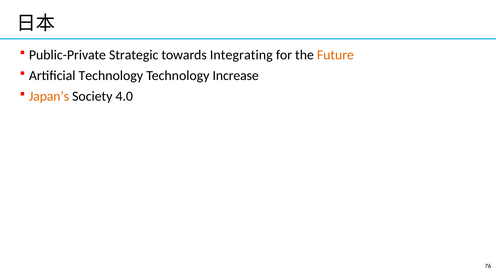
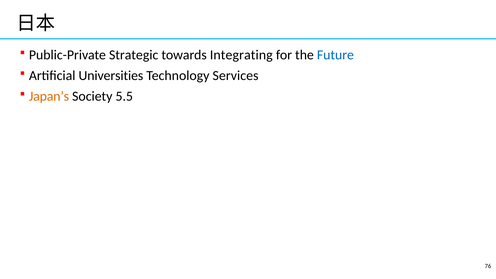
Future colour: orange -> blue (335, 55)
Artificial Technology: Technology -> Universities (111, 76)
Increase: Increase -> Services (236, 76)
4.0: 4.0 -> 5.5 (124, 96)
